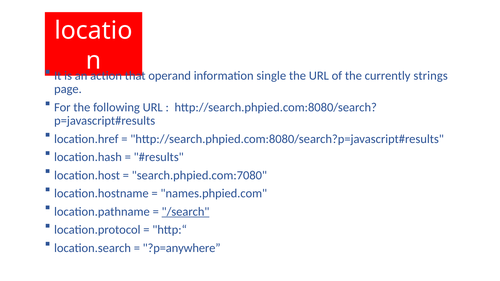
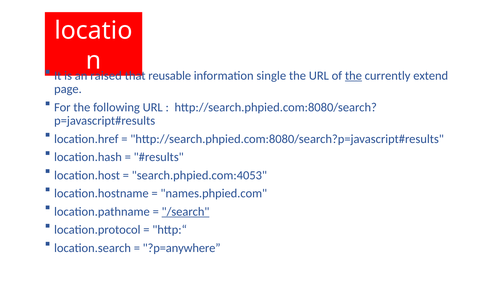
action: action -> raised (106, 76)
operand: operand -> reusable (170, 76)
the underline: none -> present (353, 76)
strings: strings -> extend (431, 76)
search.phpied.com:7080: search.phpied.com:7080 -> search.phpied.com:4053 (199, 175)
